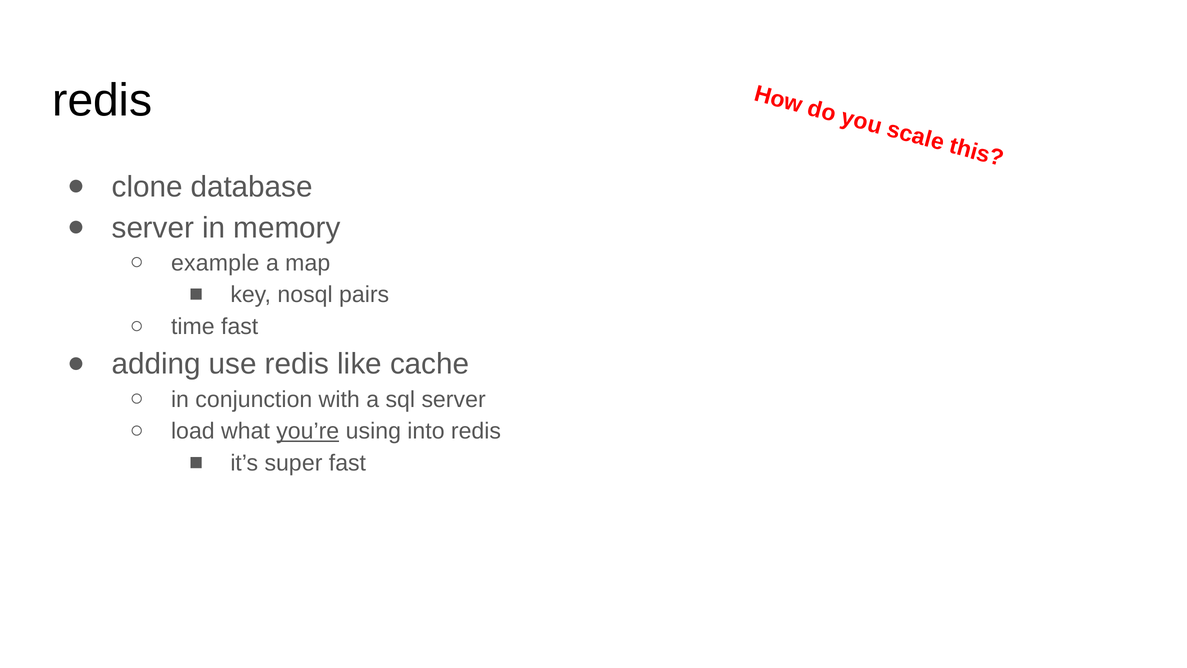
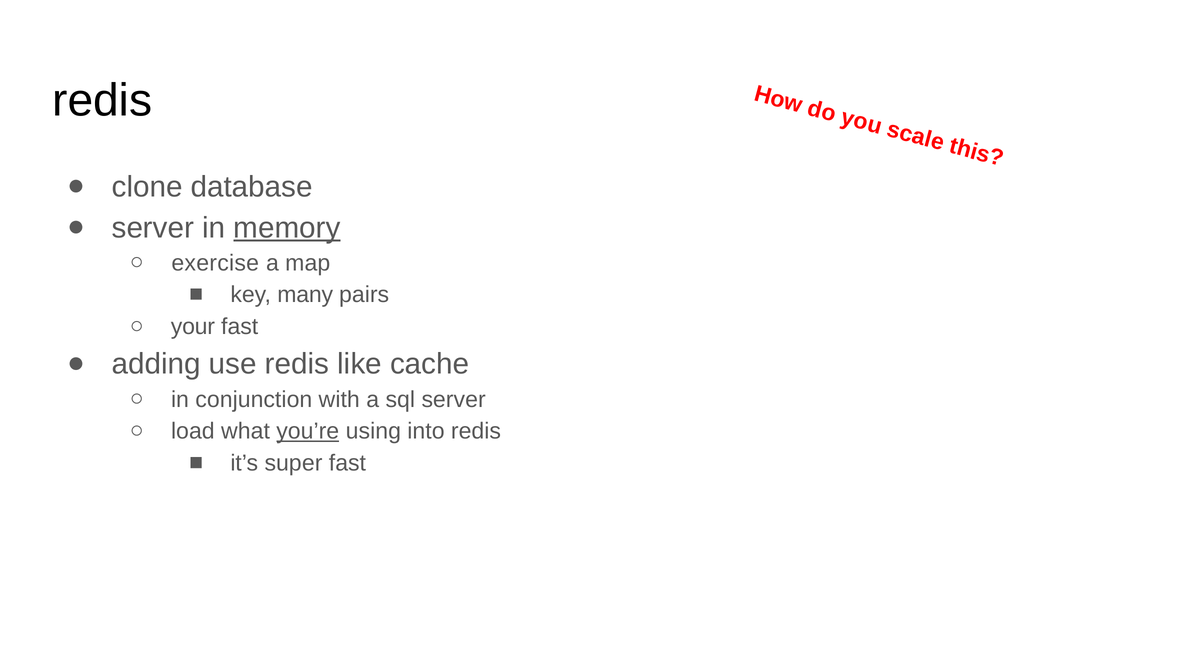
memory underline: none -> present (287, 228)
example: example -> exercise (215, 263)
nosql: nosql -> many (305, 295)
time: time -> your (193, 327)
